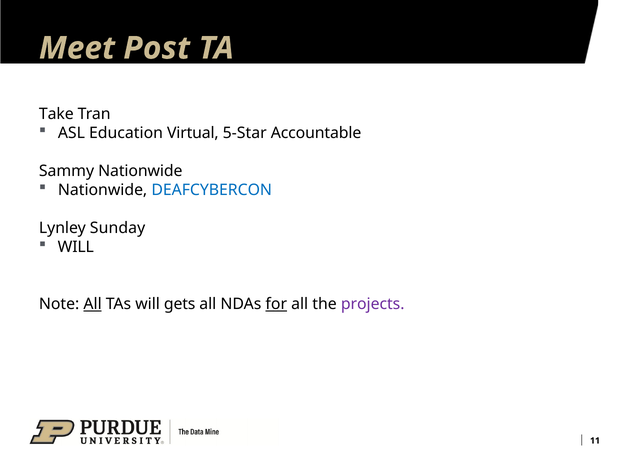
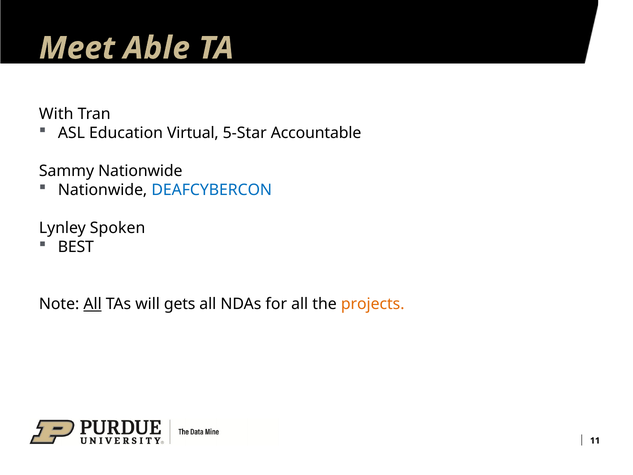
Post: Post -> Able (157, 48)
Take: Take -> With (56, 114)
Sunday: Sunday -> Spoken (118, 228)
WILL: WILL -> BEST (76, 247)
for underline: present -> none (276, 304)
projects colour: purple -> orange (373, 304)
